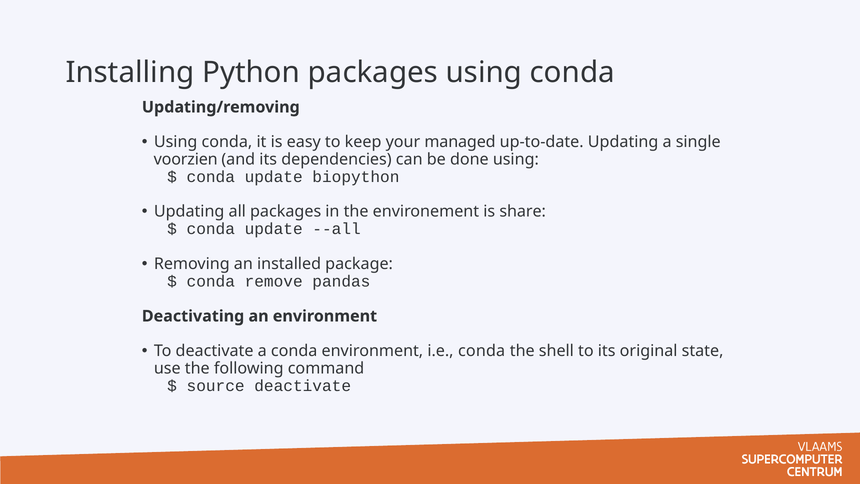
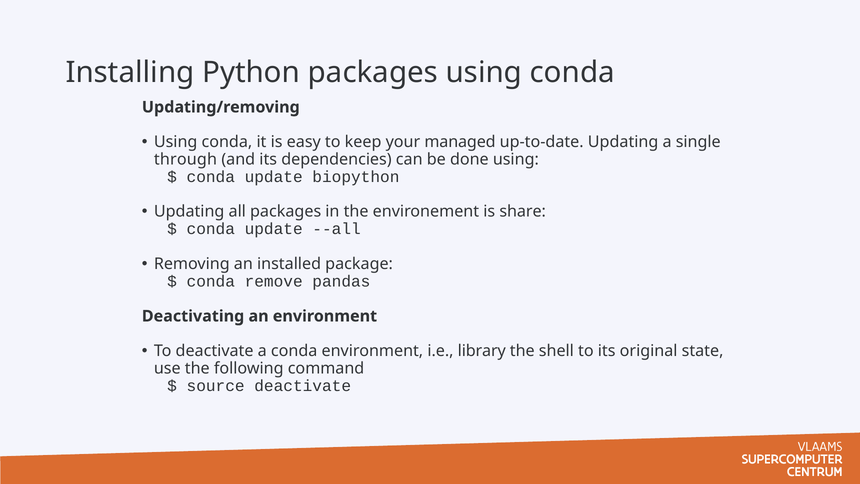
voorzien: voorzien -> through (185, 159)
i.e conda: conda -> library (482, 351)
